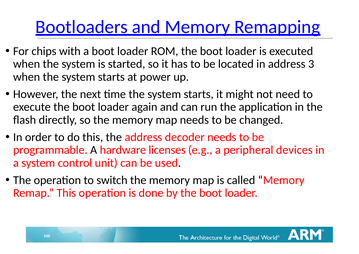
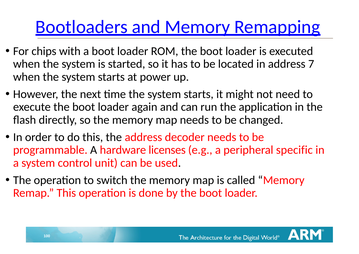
3: 3 -> 7 (311, 64)
devices: devices -> specific (294, 150)
